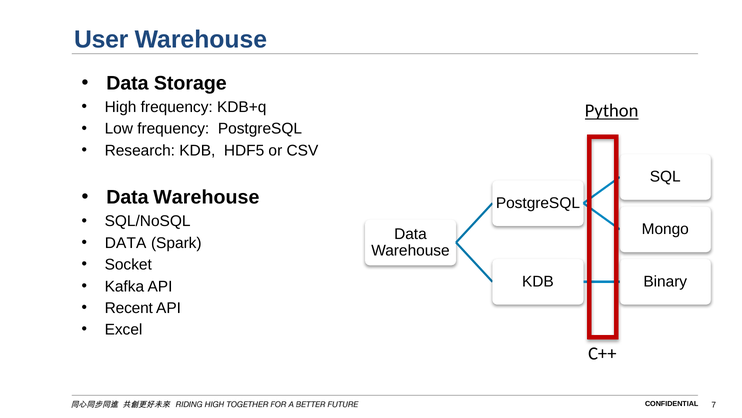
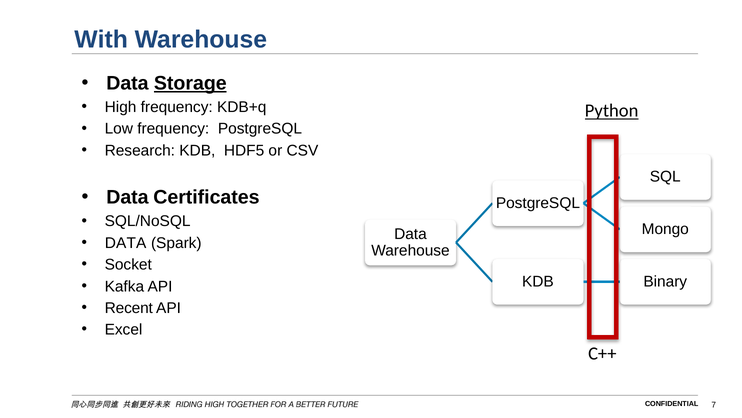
User: User -> With (101, 40)
Storage underline: none -> present (190, 83)
Warehouse: Warehouse -> Certificates (206, 197)
